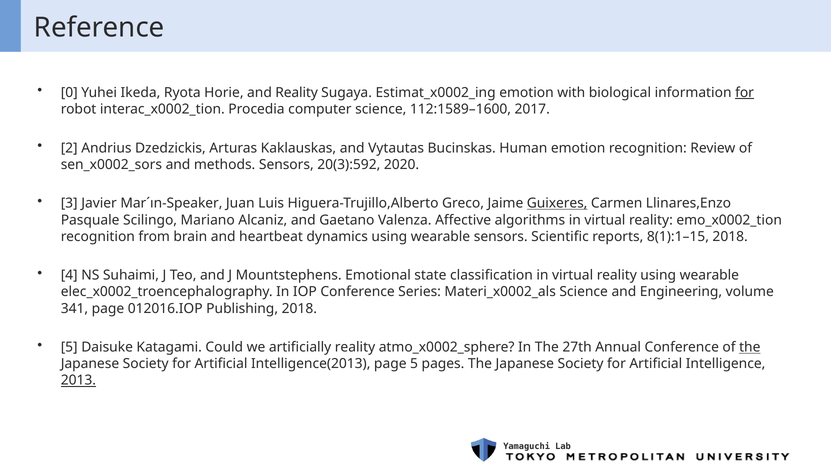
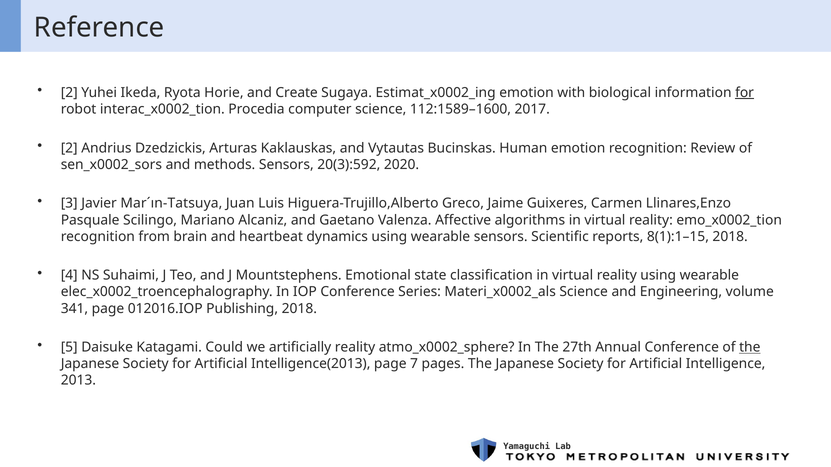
0: 0 -> 2 (69, 93)
and Reality: Reality -> Create (297, 93)
Mar´ın-Speaker: Mar´ın-Speaker -> Mar´ın-Tatsuya (171, 204)
Guixeres underline: present -> none (557, 204)
page 5: 5 -> 7 (414, 364)
2013 underline: present -> none (78, 381)
